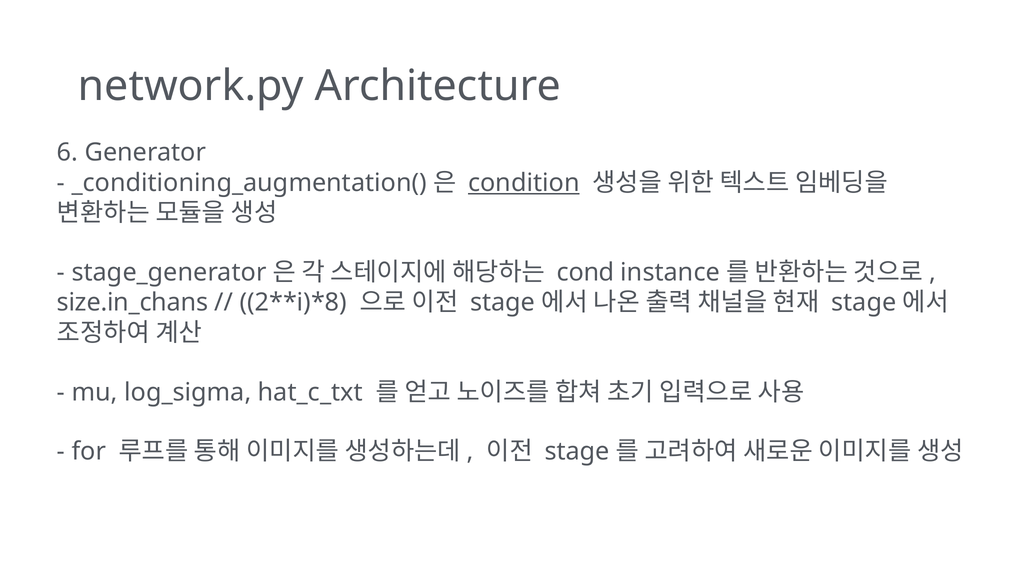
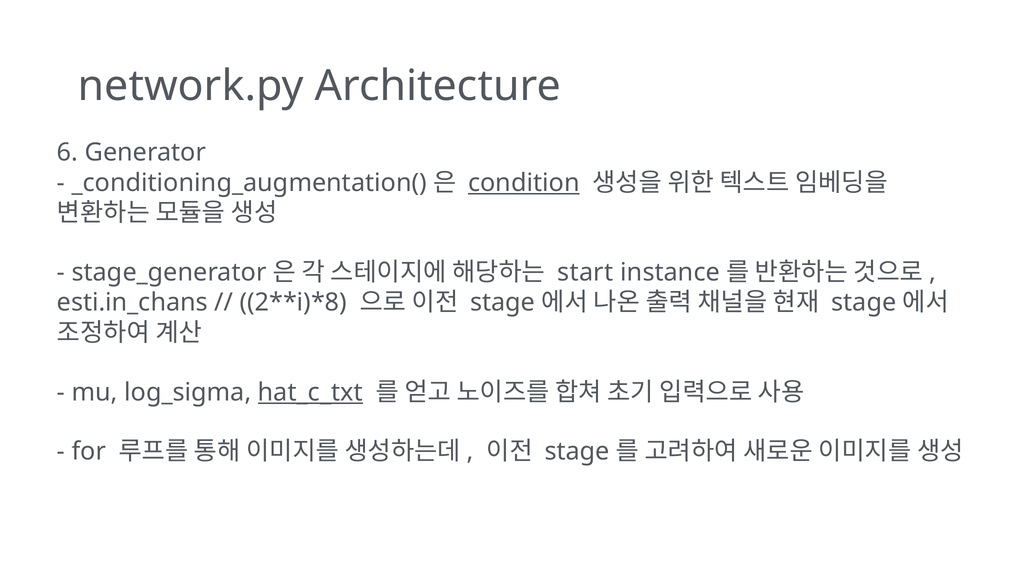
cond: cond -> start (585, 272)
size.in_chans: size.in_chans -> esti.in_chans (132, 303)
hat_c_txt underline: none -> present (310, 392)
